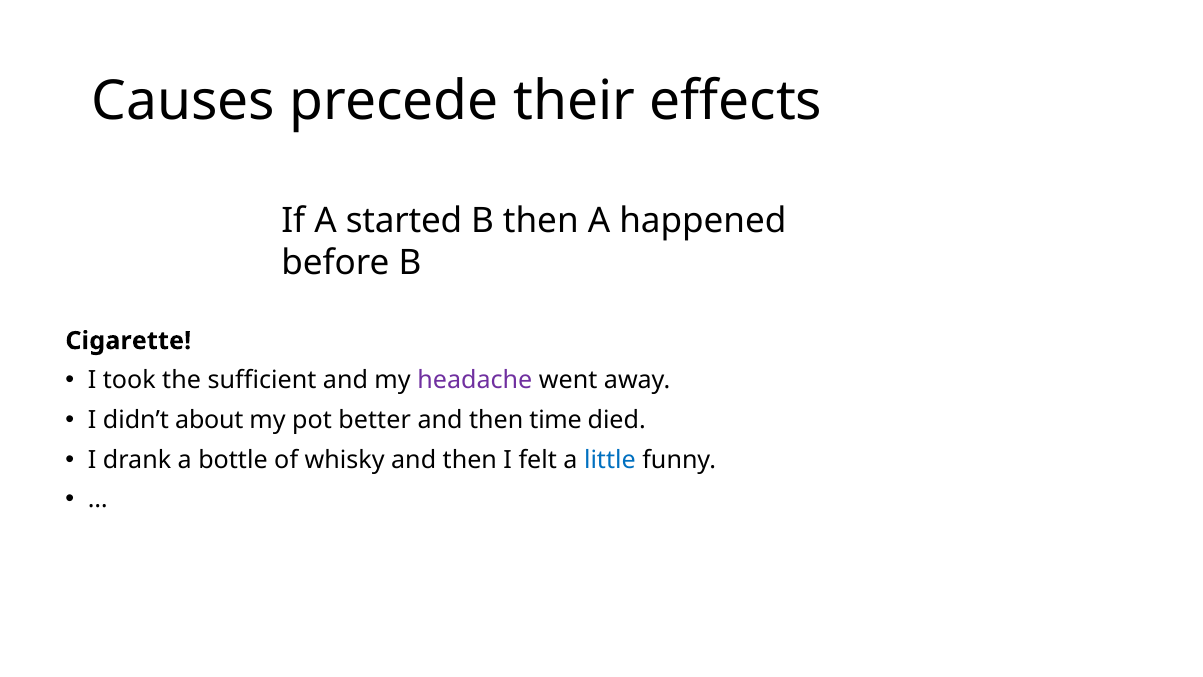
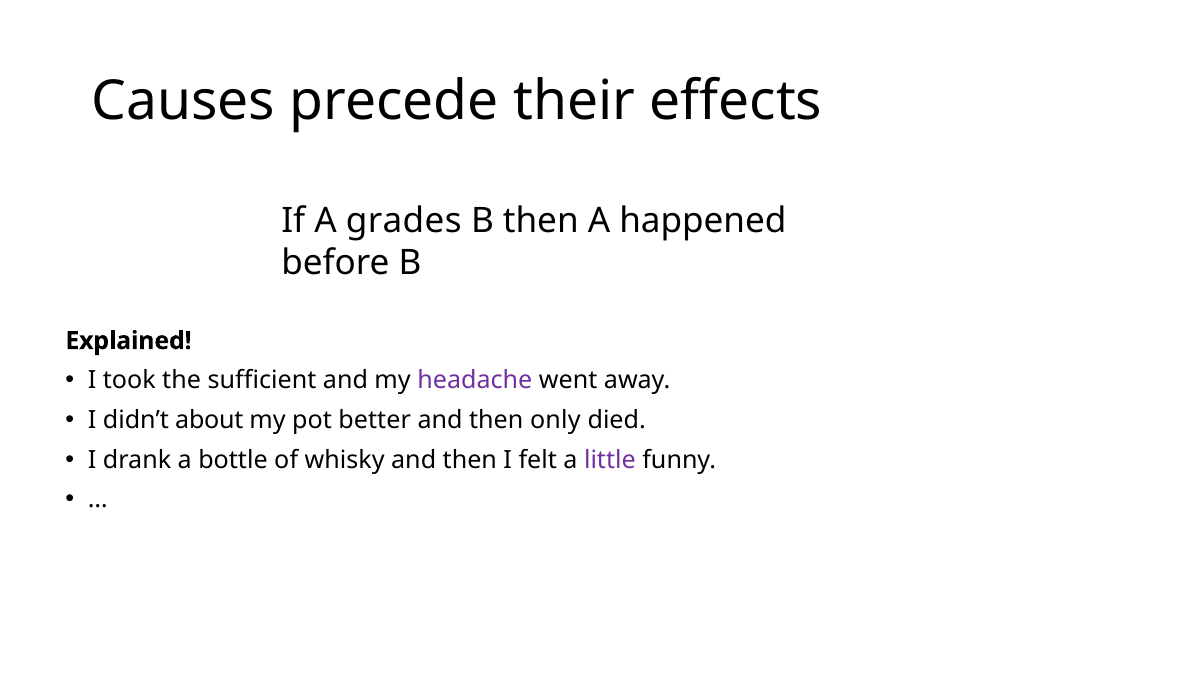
started: started -> grades (404, 221)
Cigarette: Cigarette -> Explained (128, 341)
time: time -> only (555, 420)
little colour: blue -> purple (610, 460)
